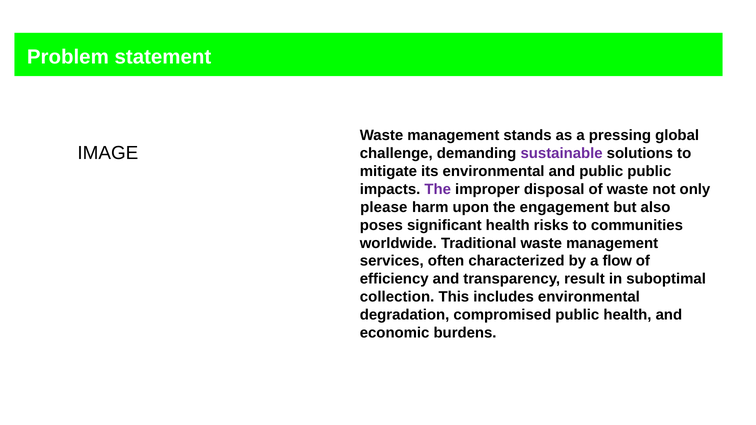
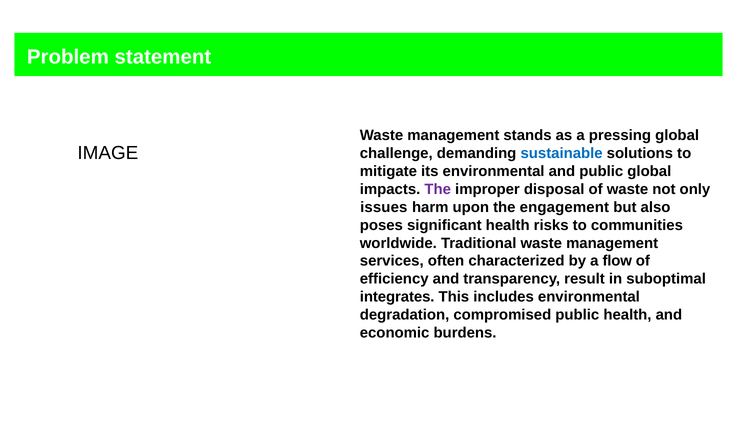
sustainable colour: purple -> blue (562, 153)
public public: public -> global (649, 171)
please: please -> issues (384, 207)
collection: collection -> integrates (397, 297)
